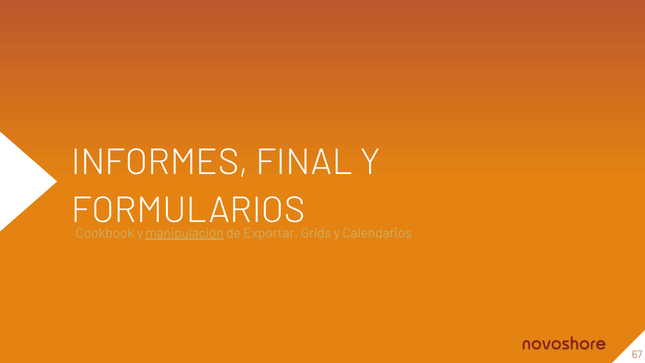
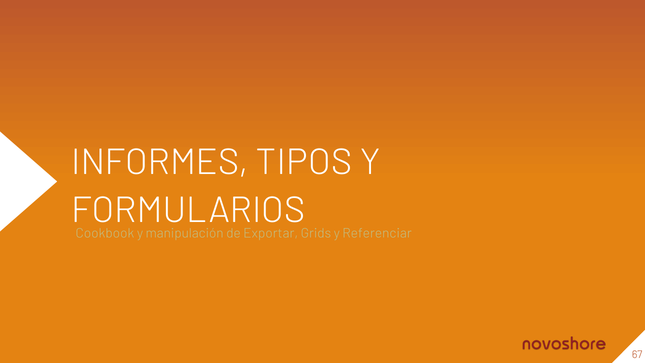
FINAL: FINAL -> TIPOS (304, 162)
manipulación underline: present -> none (185, 233)
Calendarios: Calendarios -> Referenciar (377, 233)
